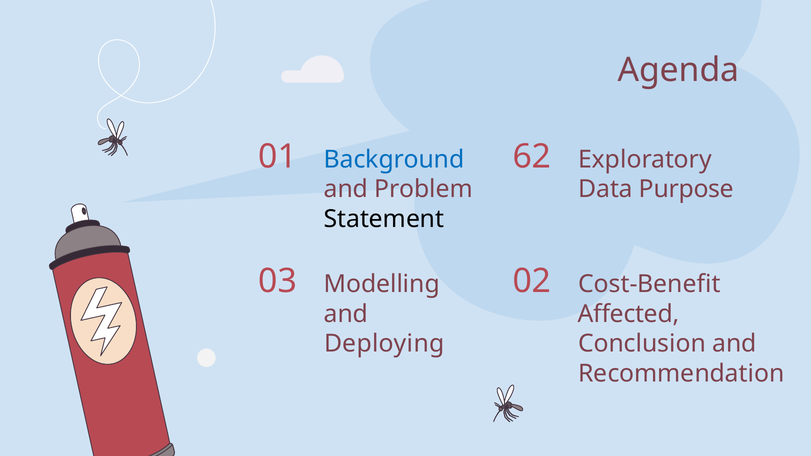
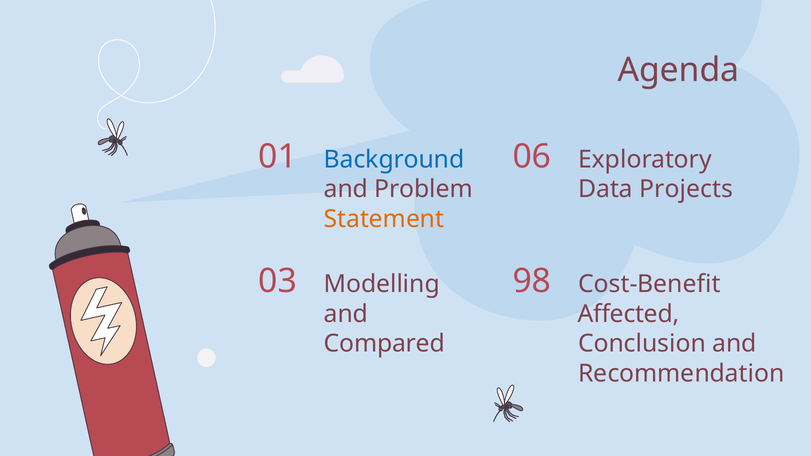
62: 62 -> 06 (532, 157)
Purpose: Purpose -> Projects (686, 189)
Statement colour: black -> orange (384, 219)
02: 02 -> 98 (532, 281)
Deploying: Deploying -> Compared (384, 344)
